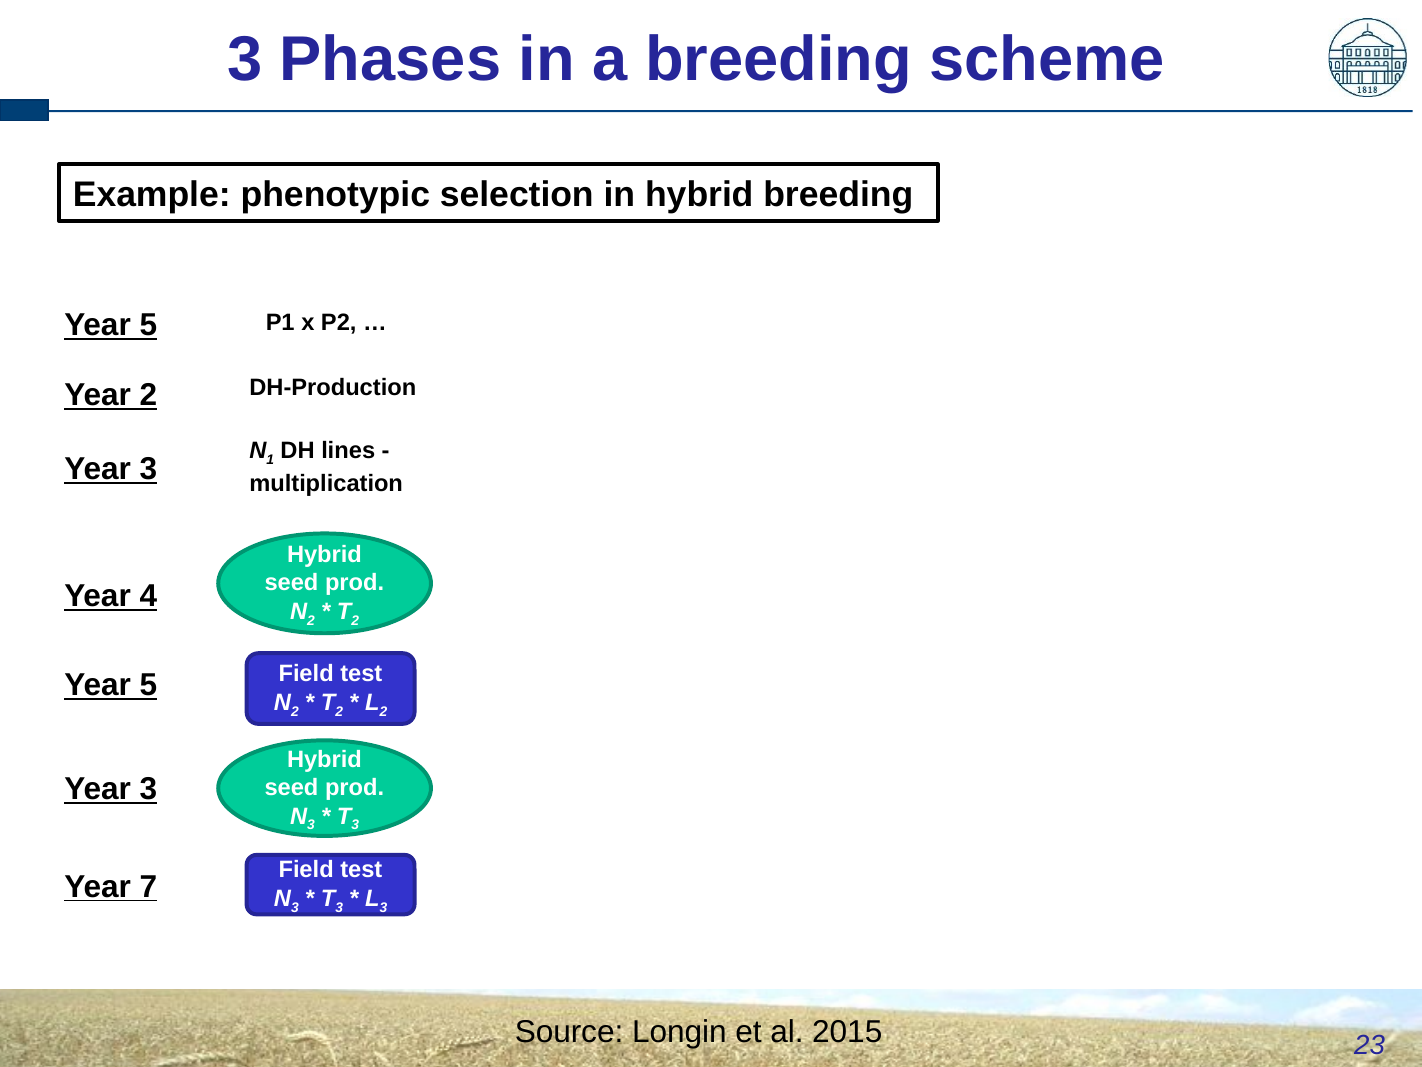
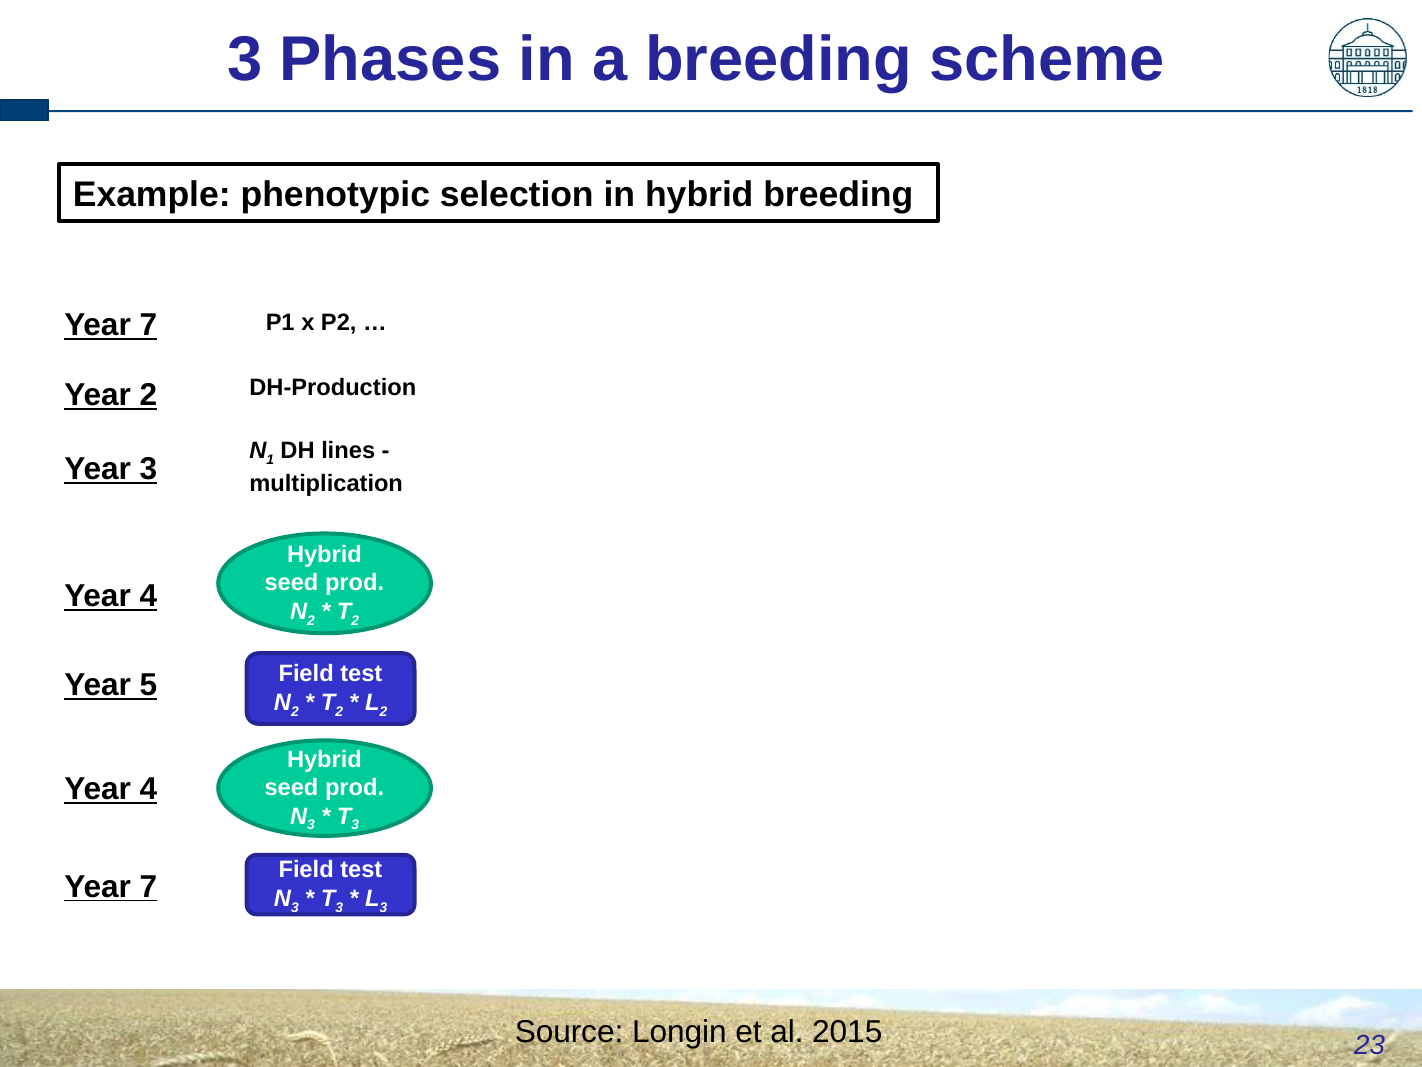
5: 5 -> 7 (148, 325)
3: 3 -> 4 (148, 789)
